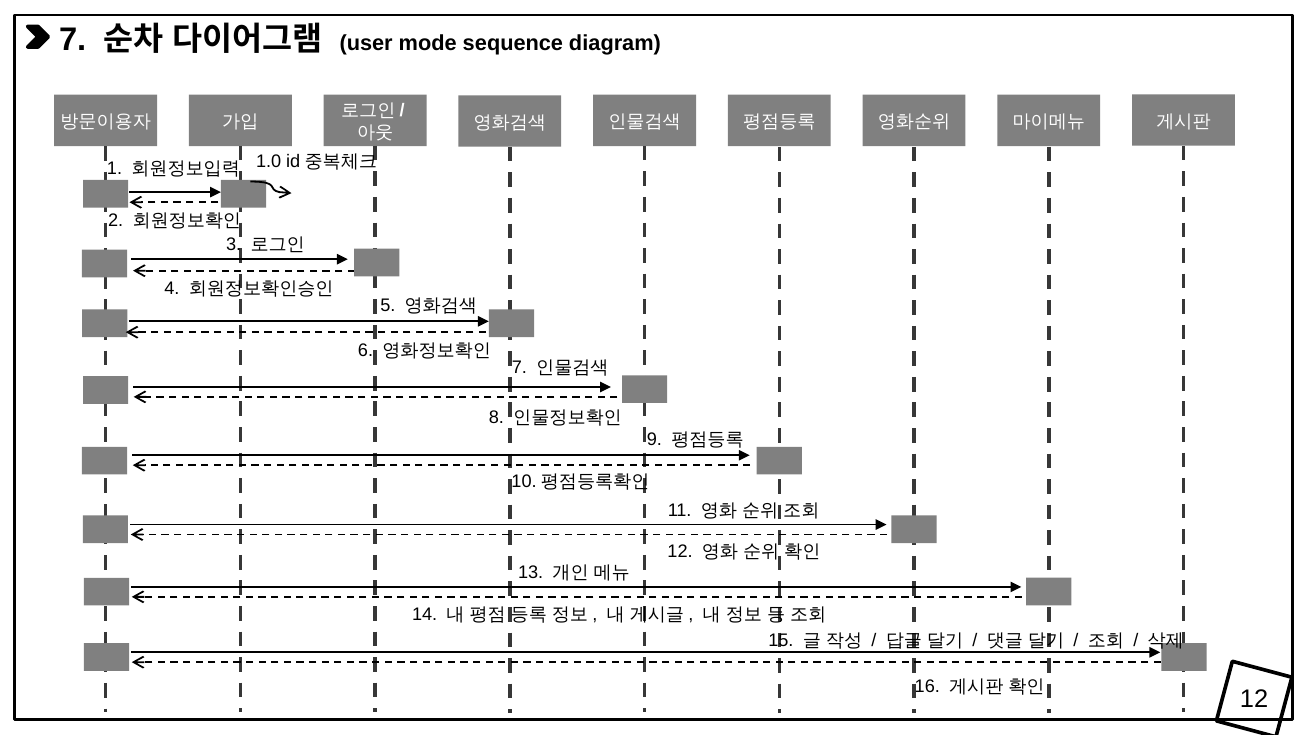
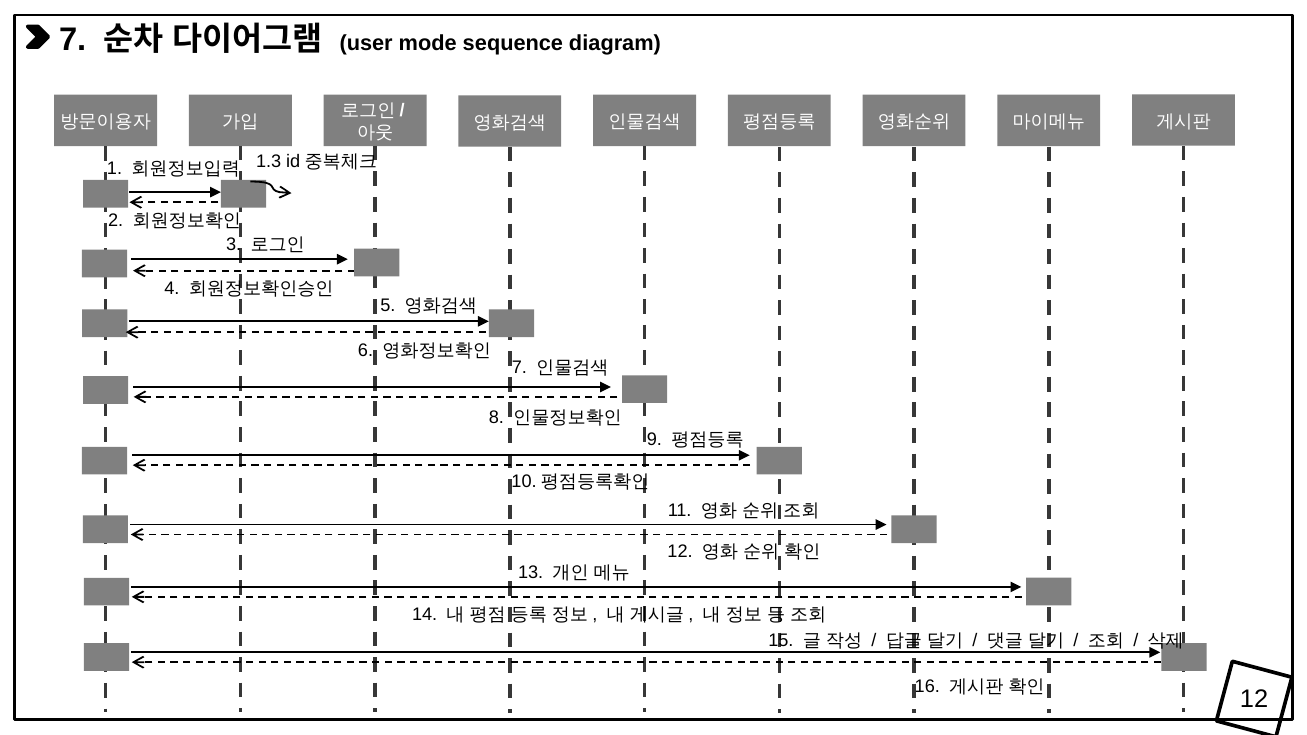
1.0: 1.0 -> 1.3 (269, 162)
